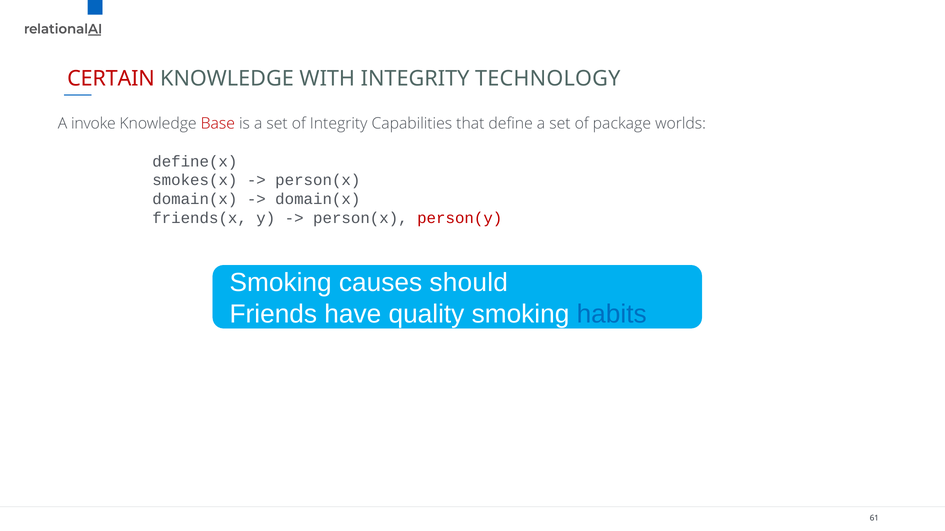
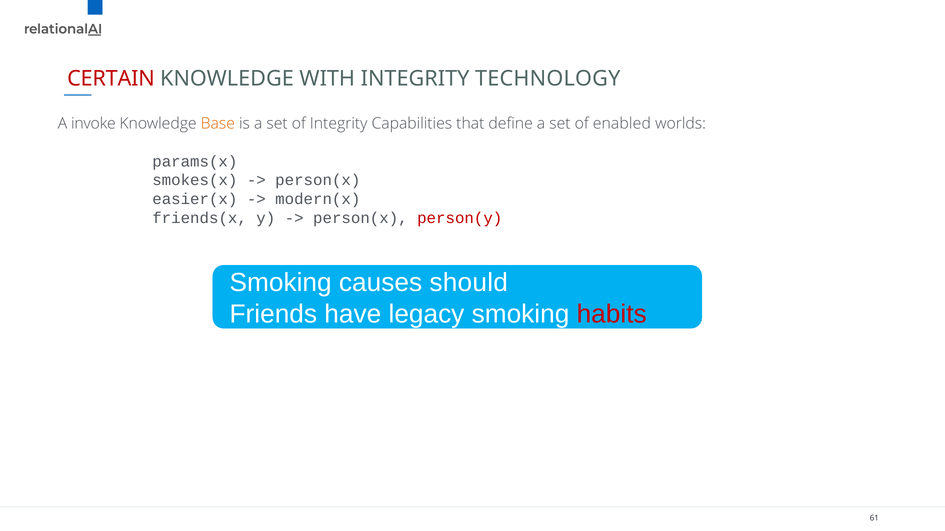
Base colour: red -> orange (218, 124)
package: package -> enabled (622, 124)
define(x: define(x -> params(x (195, 162)
domain(x: domain(x -> easier(x (195, 199)
domain(x: domain(x -> modern(x (318, 199)
quality: quality -> legacy (426, 315)
habits colour: blue -> red (612, 315)
